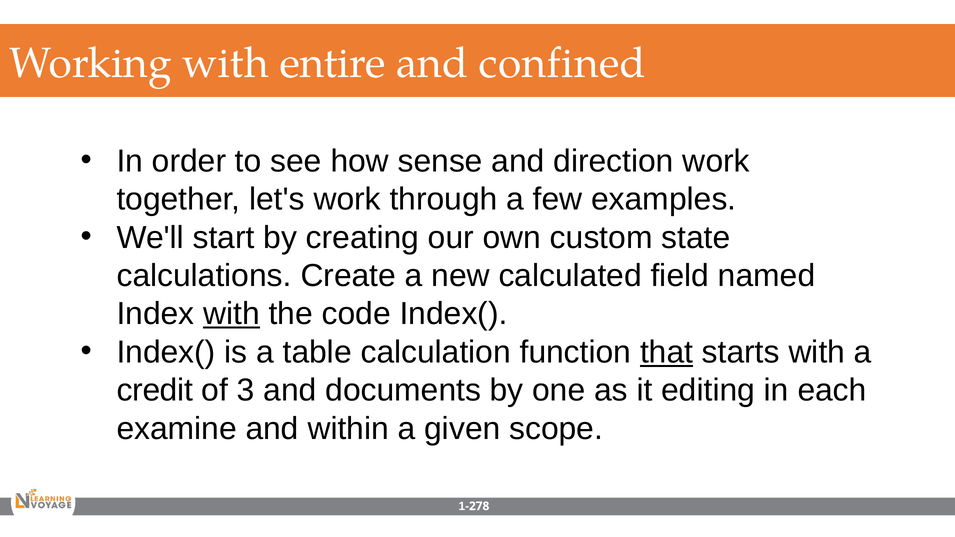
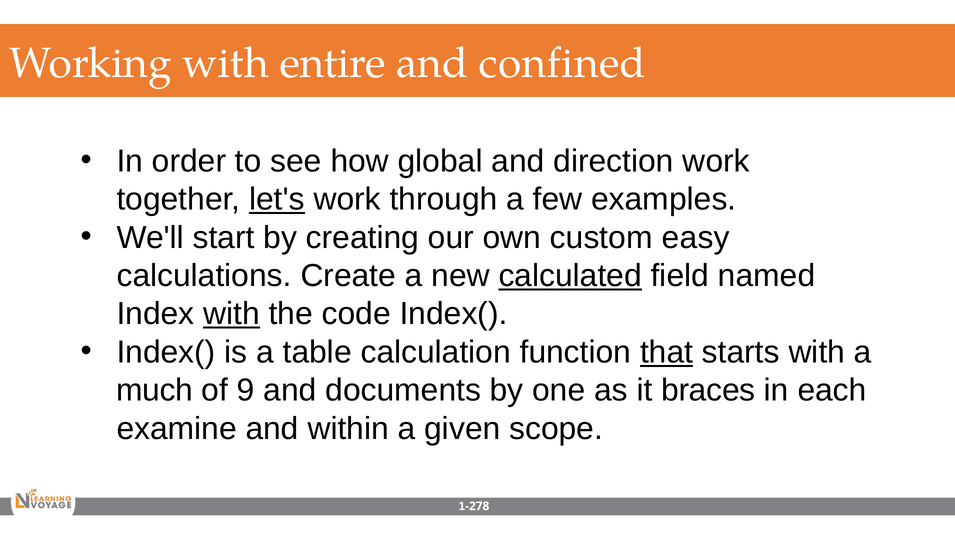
sense: sense -> global (440, 161)
let's underline: none -> present (277, 200)
state: state -> easy (696, 238)
calculated underline: none -> present (570, 276)
credit: credit -> much (155, 391)
3: 3 -> 9 (246, 391)
editing: editing -> braces (708, 391)
